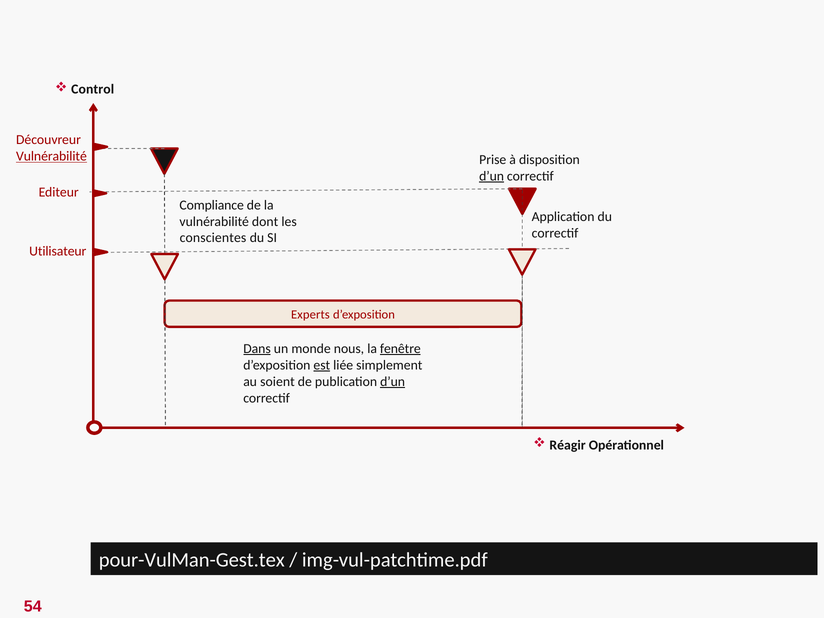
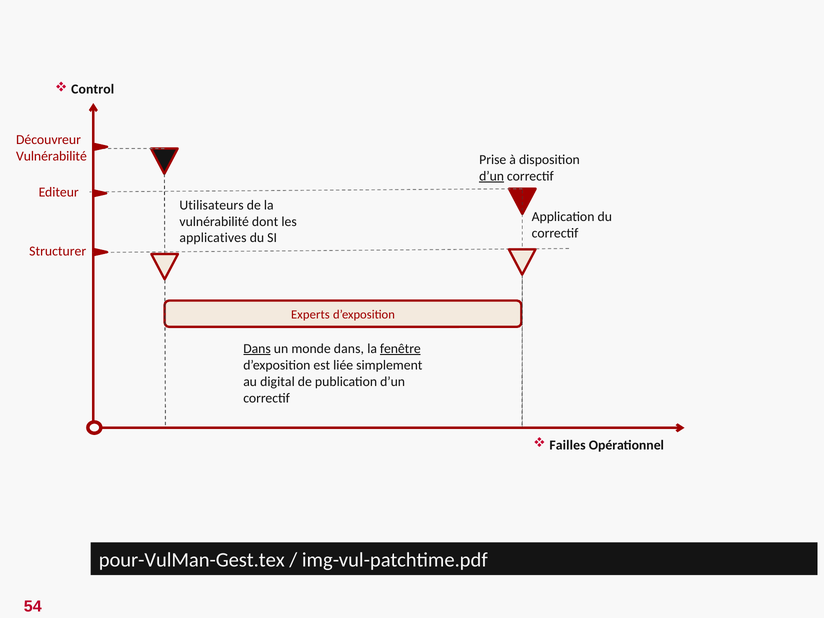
Vulnérabilité underline: present -> none (51, 156)
Compliance: Compliance -> Utilisateurs (212, 205)
conscientes: conscientes -> applicatives (213, 238)
Utilisateur: Utilisateur -> Structurer (58, 251)
monde nous: nous -> dans (349, 349)
est underline: present -> none (322, 365)
soient: soient -> digital (277, 382)
d’un underline: present -> none (393, 382)
Réagir: Réagir -> Failles (568, 445)
